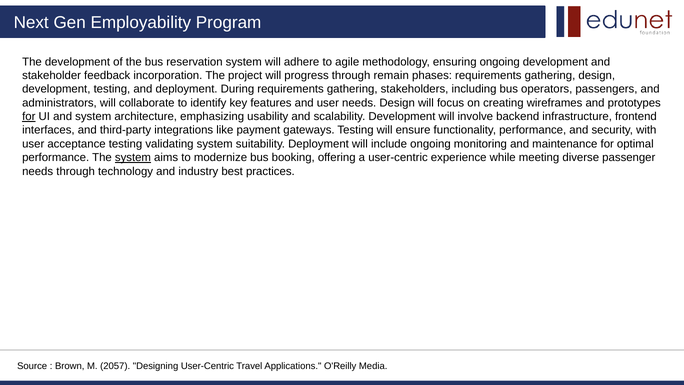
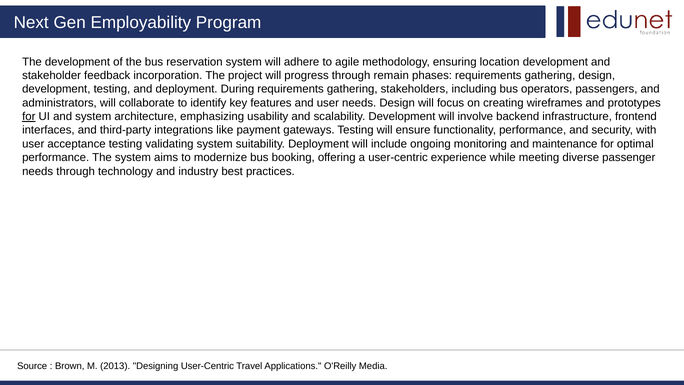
ensuring ongoing: ongoing -> location (500, 62)
system underline: present -> none (133, 157)
2057: 2057 -> 2013 (115, 366)
